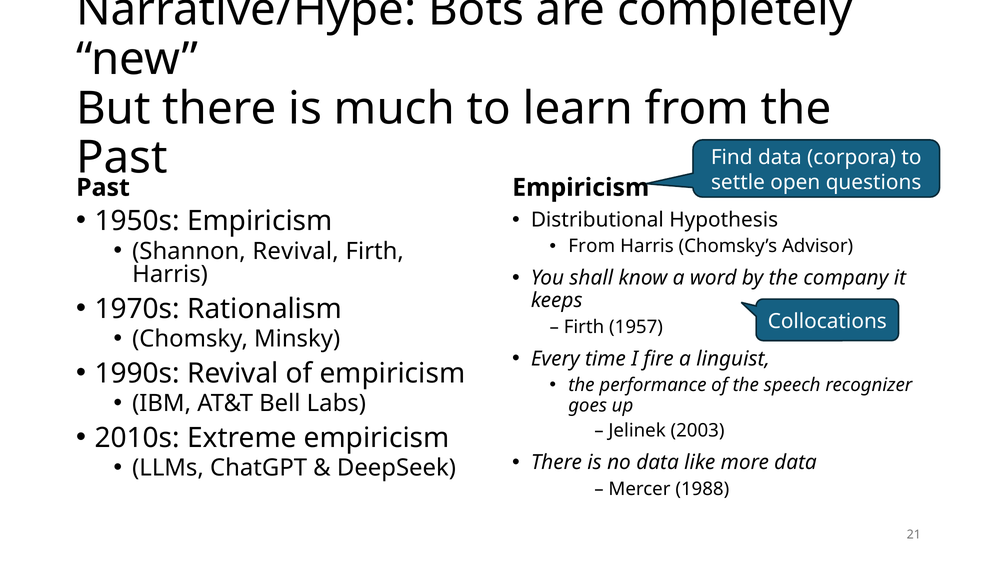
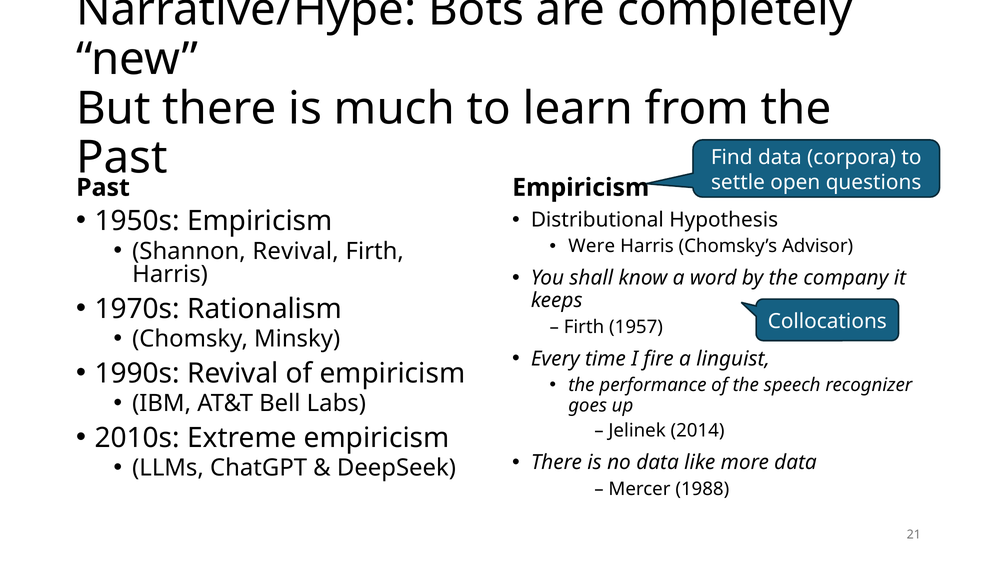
From: From -> Were (592, 246)
2003: 2003 -> 2014 (698, 431)
